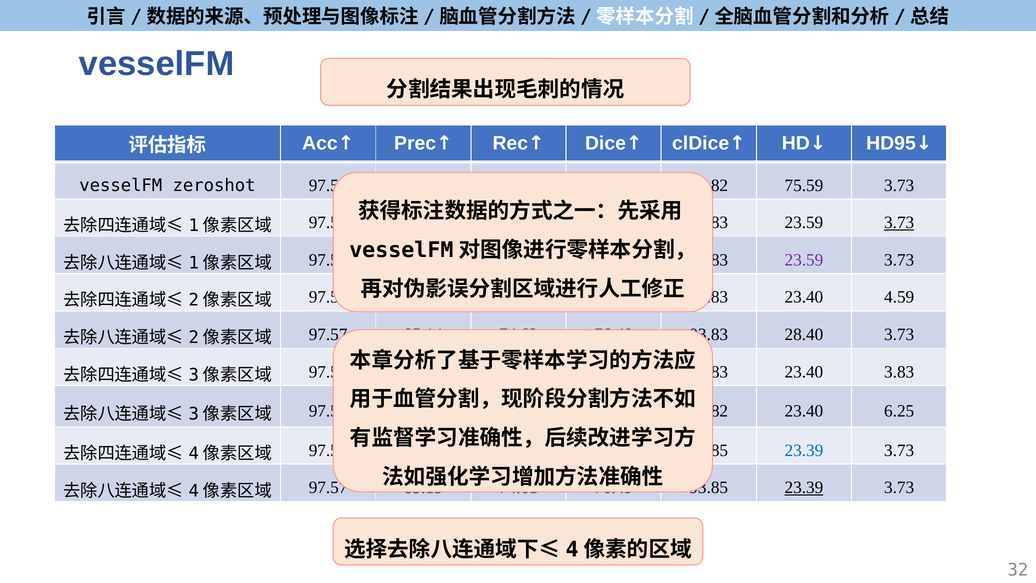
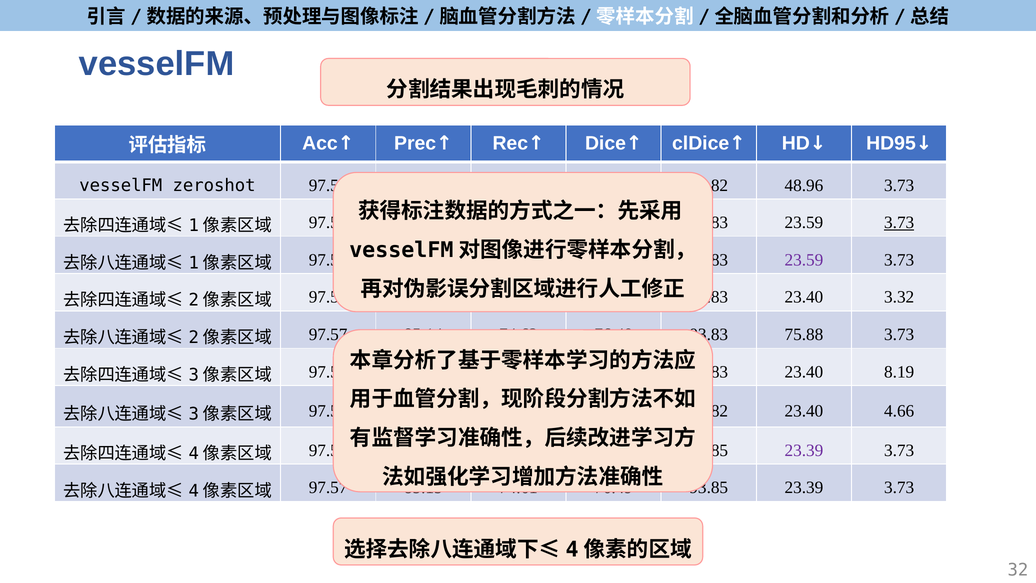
75.59: 75.59 -> 48.96 (804, 185)
4.59: 4.59 -> 3.32 (899, 297)
28.40: 28.40 -> 75.88 (804, 334)
3.83: 3.83 -> 8.19 (899, 372)
6.25: 6.25 -> 4.66 (899, 411)
23.39 colour: blue -> purple (804, 450)
23.39 underline: present -> none (804, 488)
